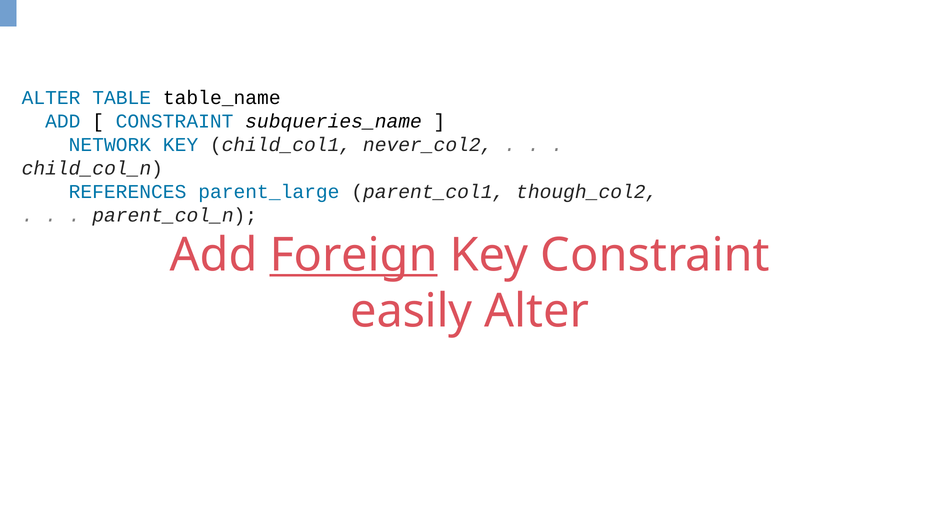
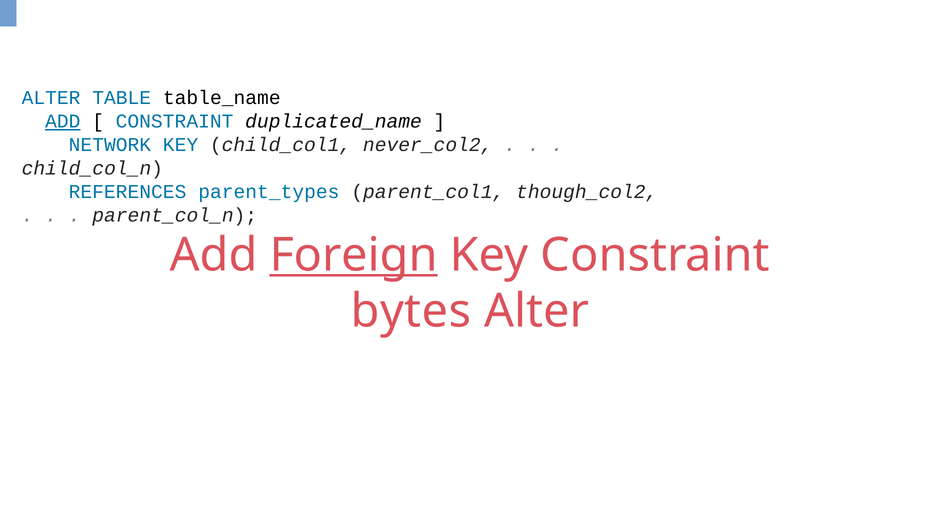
ADD underline: none -> present (63, 121)
subqueries_name: subqueries_name -> duplicated_name (334, 121)
parent_large: parent_large -> parent_types (269, 192)
easily: easily -> bytes (411, 311)
